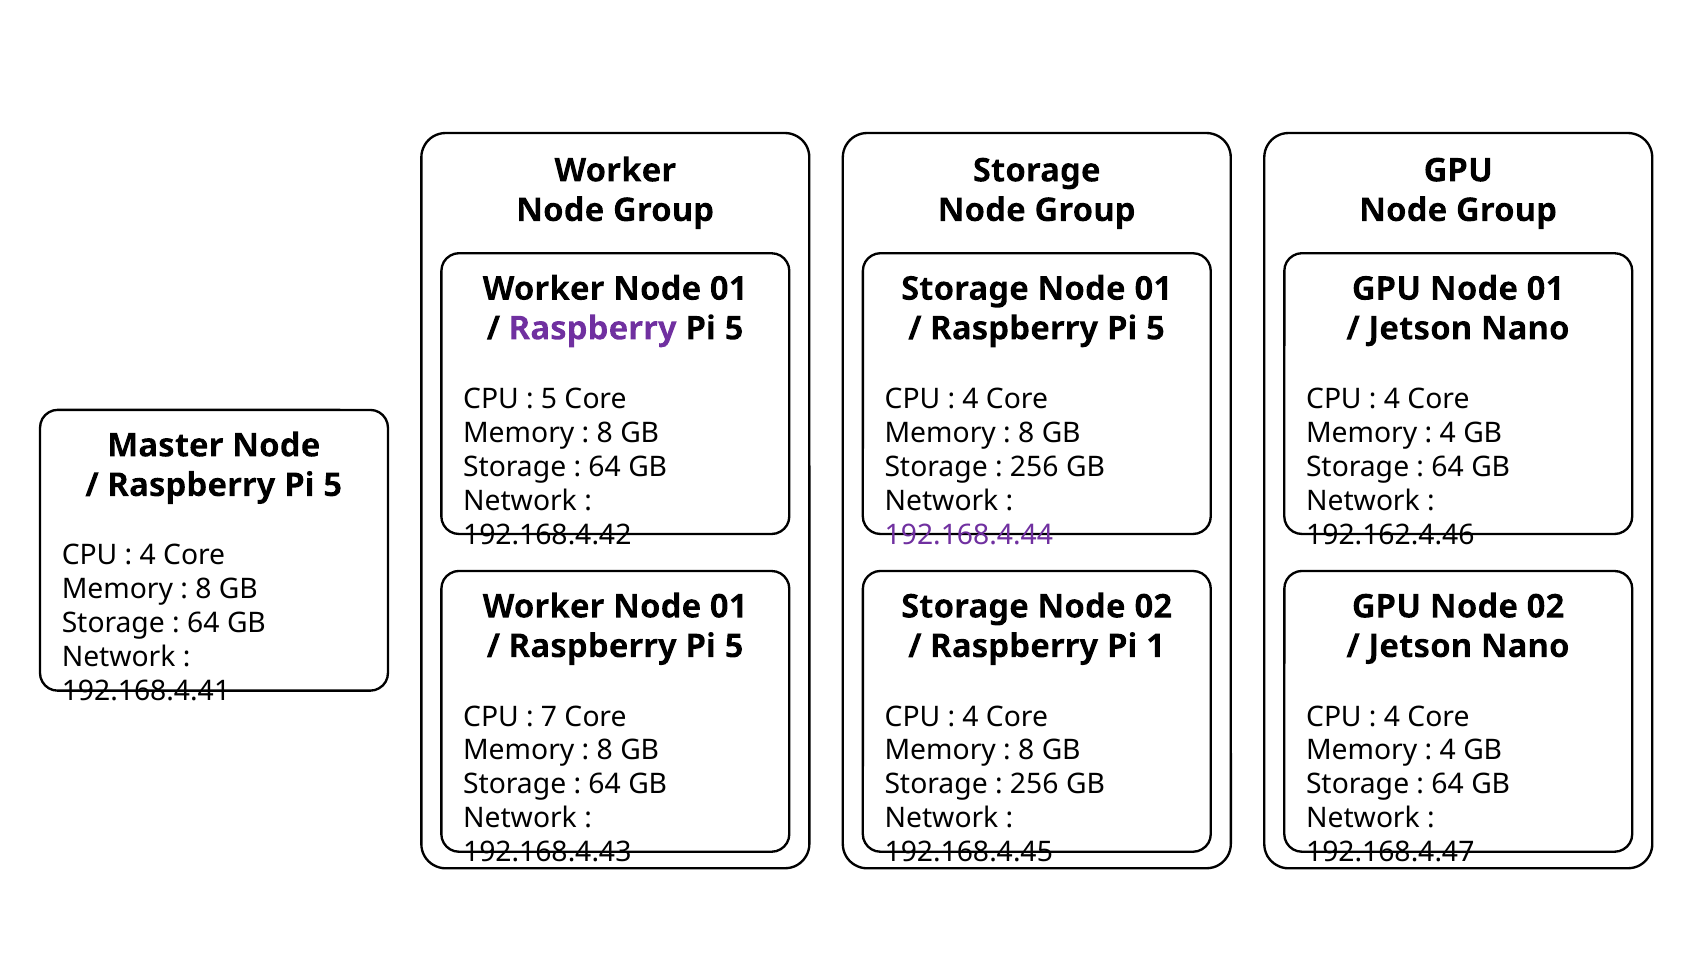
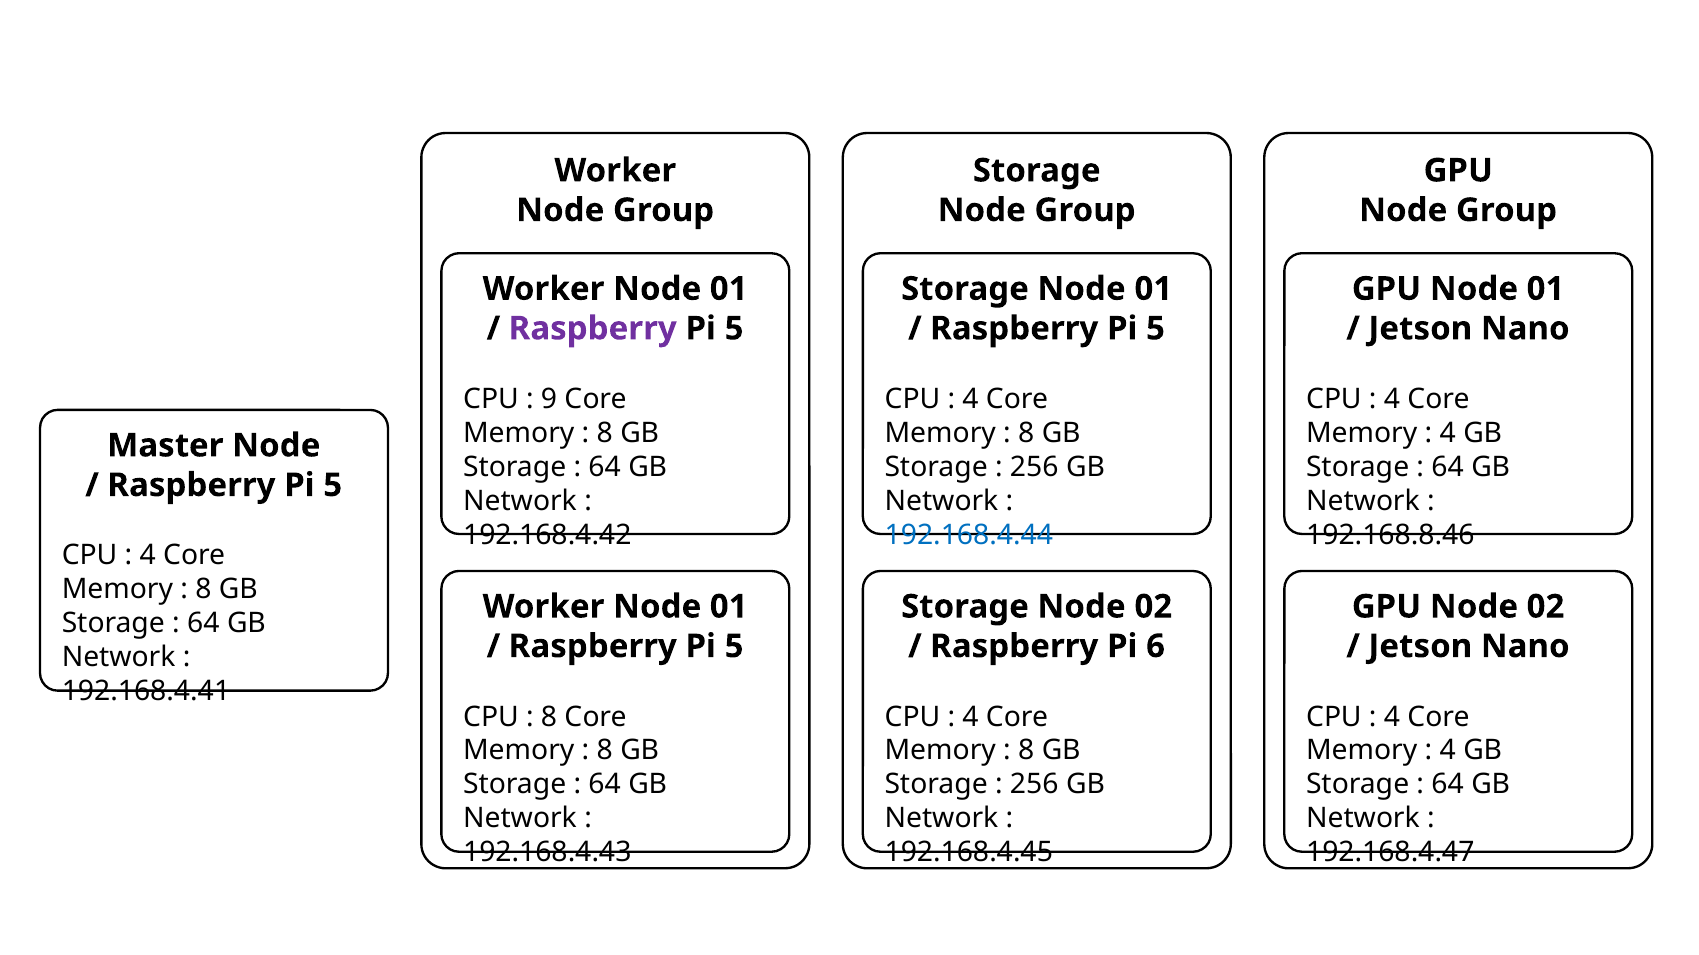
5: 5 -> 9 (549, 399)
192.168.4.44 colour: purple -> blue (969, 535)
192.162.4.46: 192.162.4.46 -> 192.168.8.46 (1390, 535)
1: 1 -> 6 (1156, 647)
7: 7 -> 8 (549, 717)
